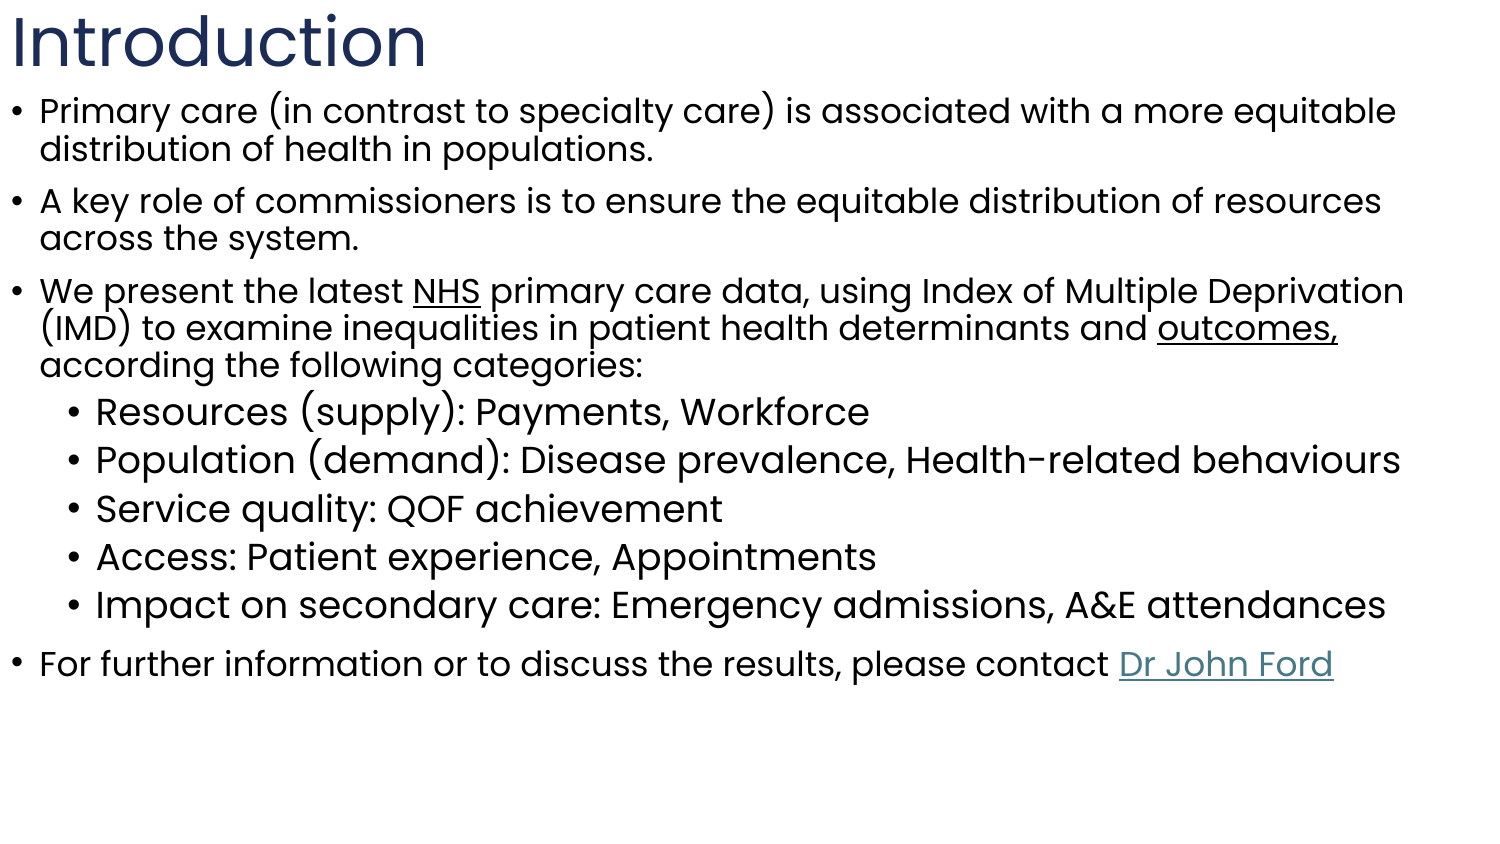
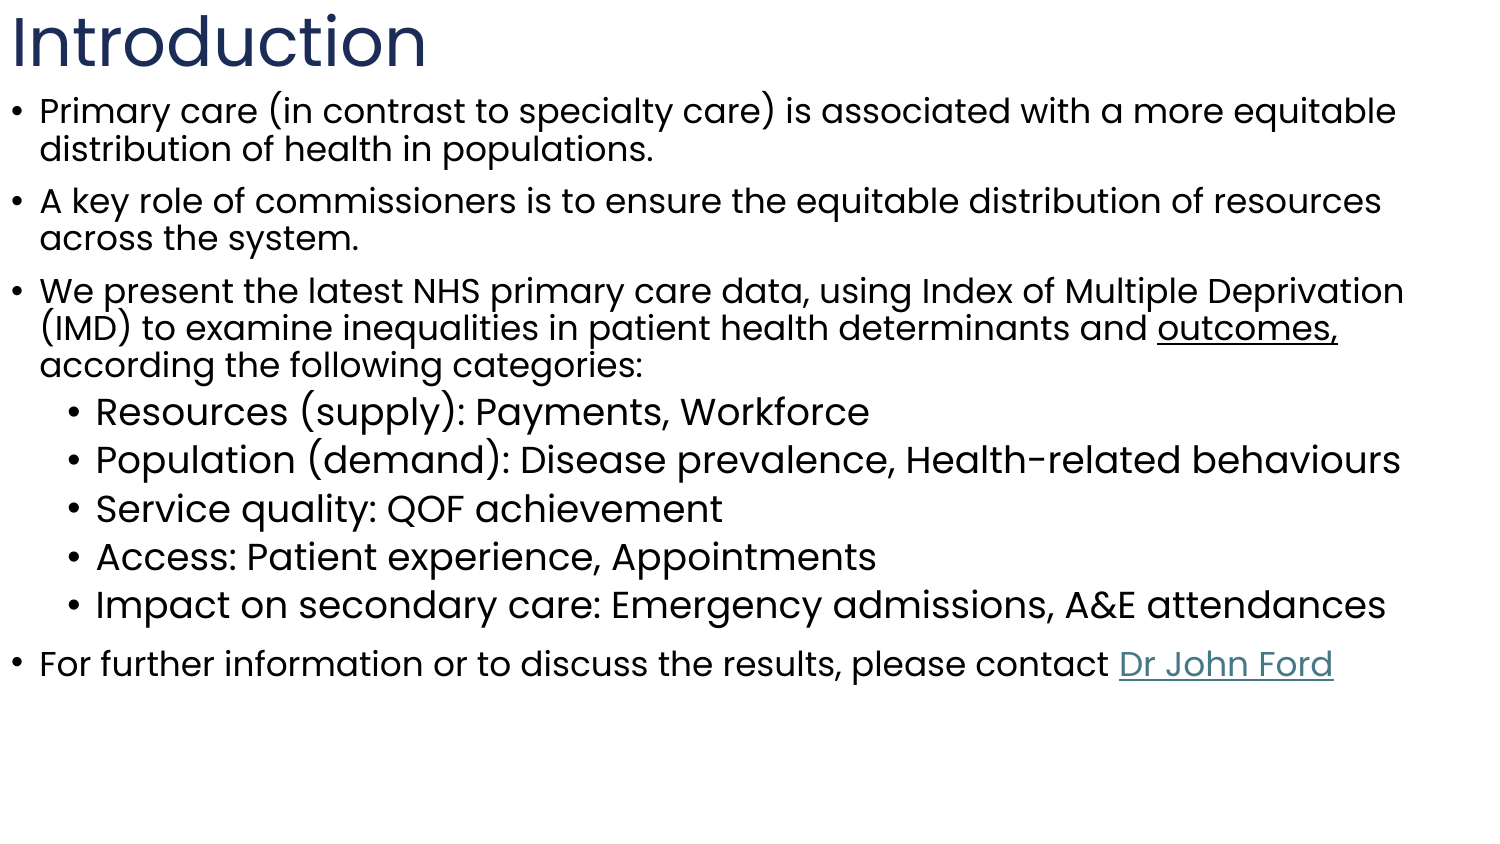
NHS underline: present -> none (447, 292)
